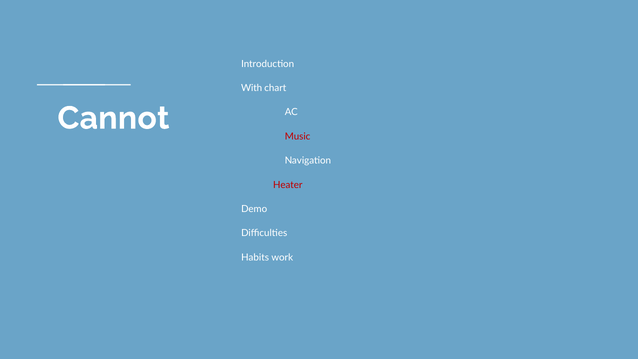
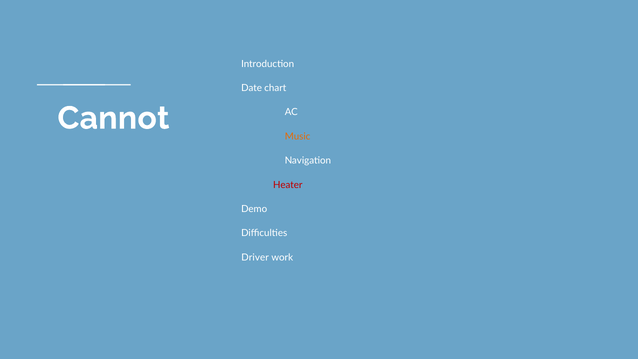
With: With -> Date (252, 88)
Music colour: red -> orange (298, 136)
Habits: Habits -> Driver (255, 257)
